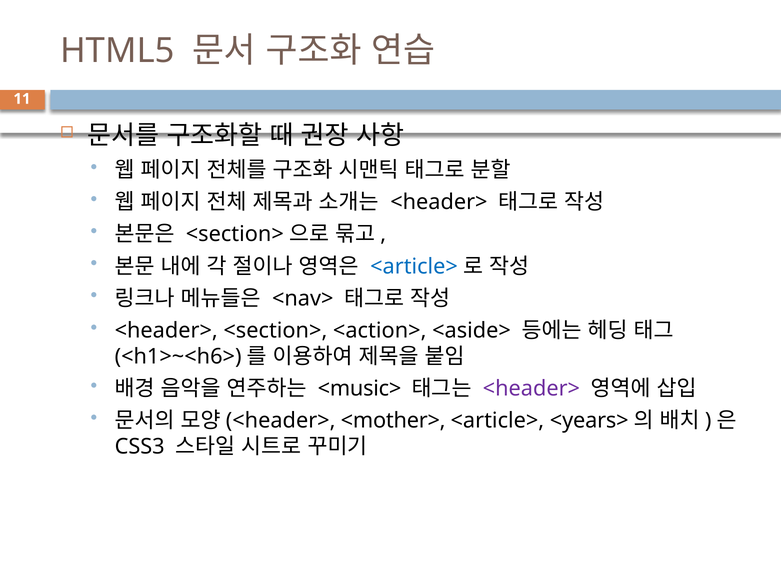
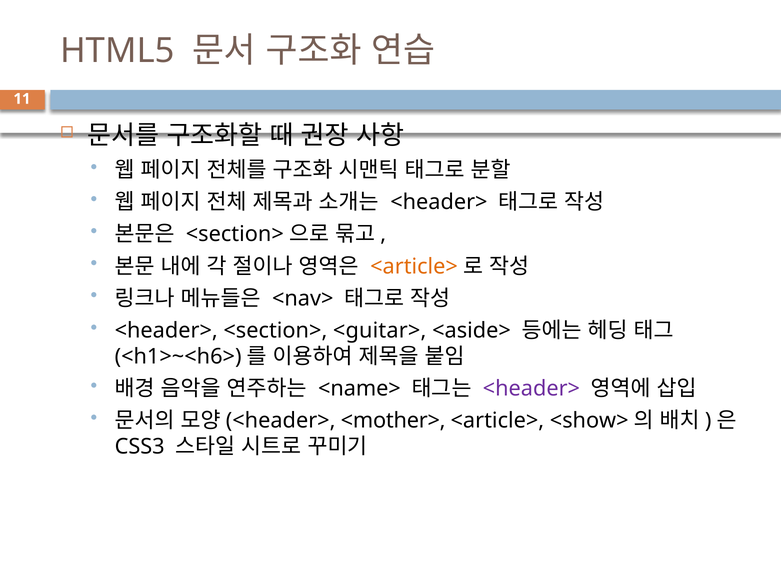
<article> colour: blue -> orange (414, 266)
<action>: <action> -> <guitar> (380, 330)
<music>: <music> -> <name> (359, 388)
<years>: <years> -> <show> (589, 420)
